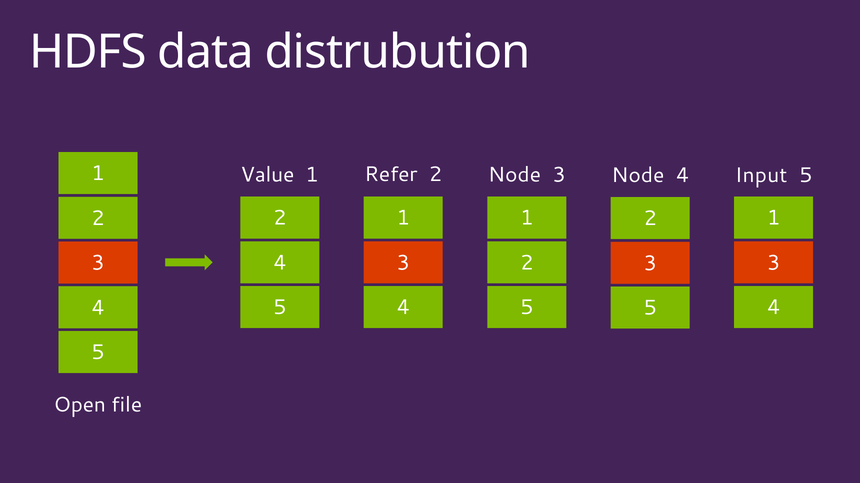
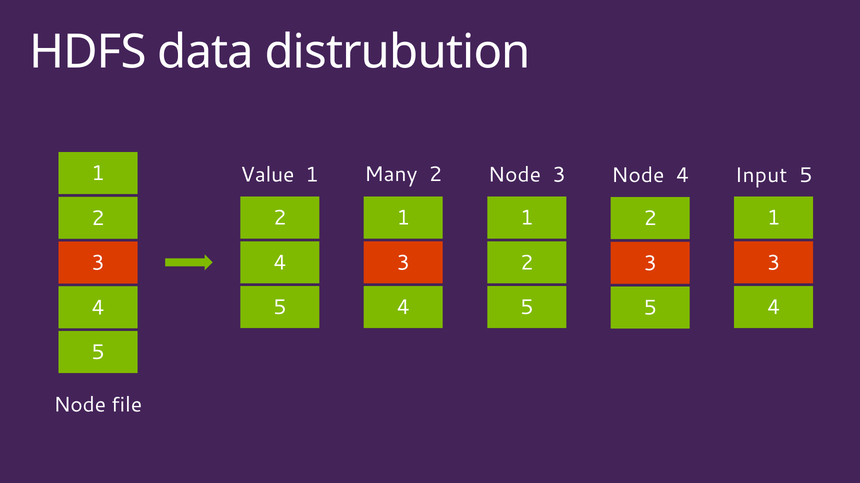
Refer: Refer -> Many (391, 175)
Open: Open -> Node (80, 405)
